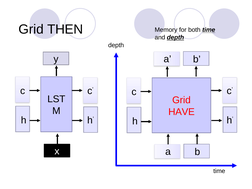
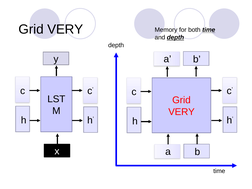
THEN: THEN -> VERY (65, 29)
HAVE: HAVE -> VERY (181, 112)
